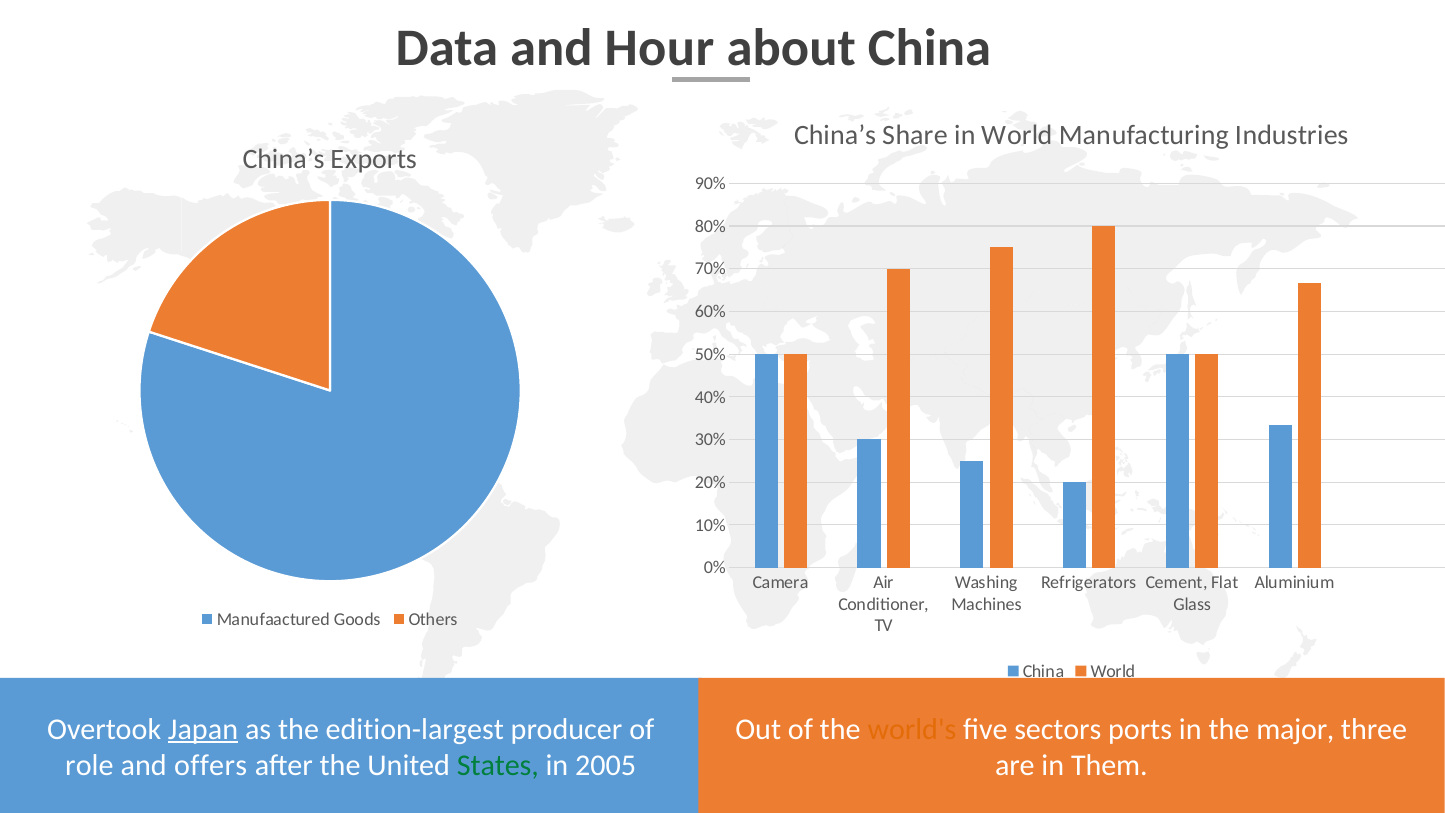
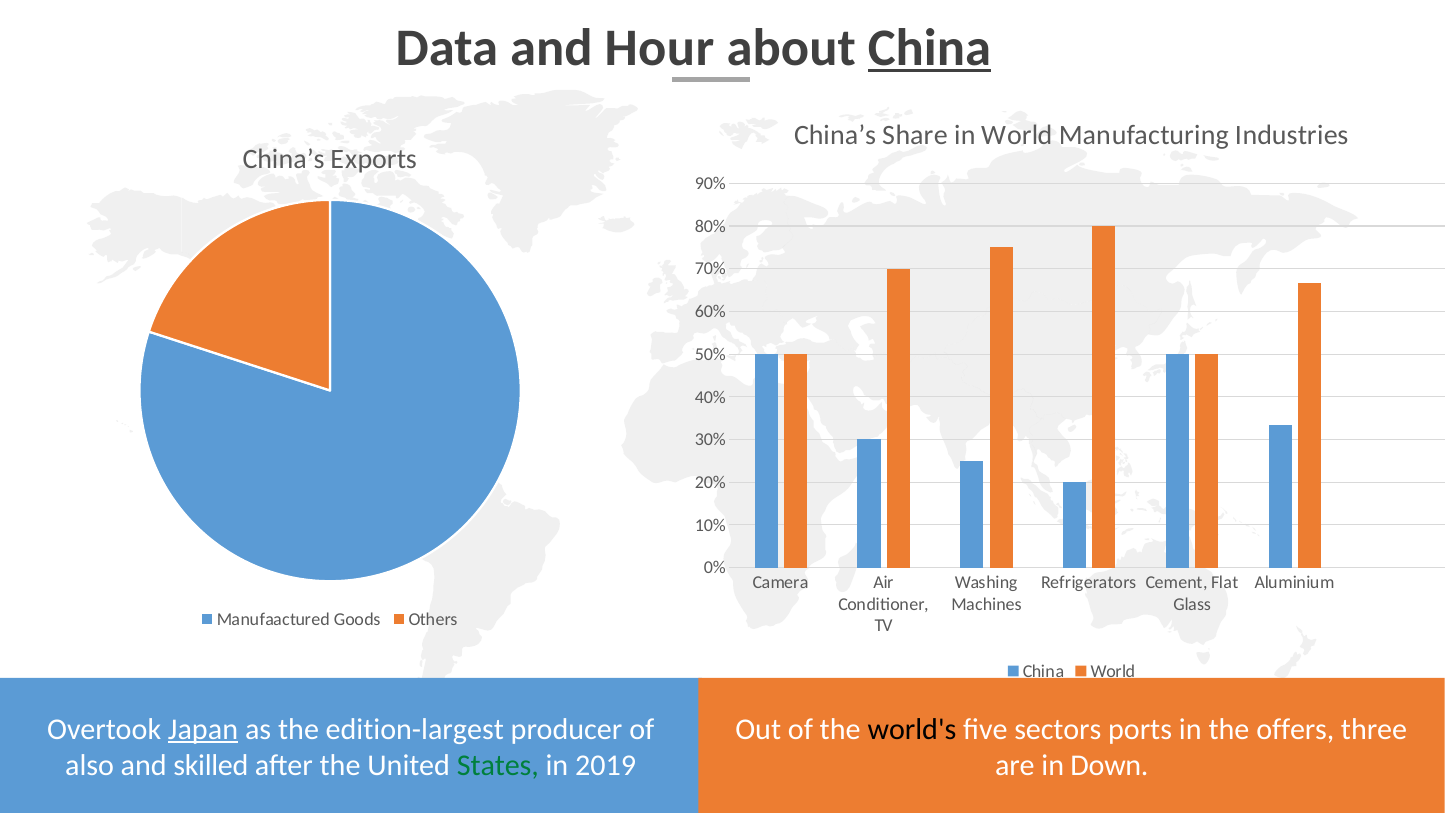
China underline: none -> present (929, 48)
world's colour: orange -> black (912, 729)
major: major -> offers (1295, 729)
role: role -> also (90, 765)
offers: offers -> skilled (211, 765)
2005: 2005 -> 2019 (606, 765)
Them: Them -> Down (1110, 765)
